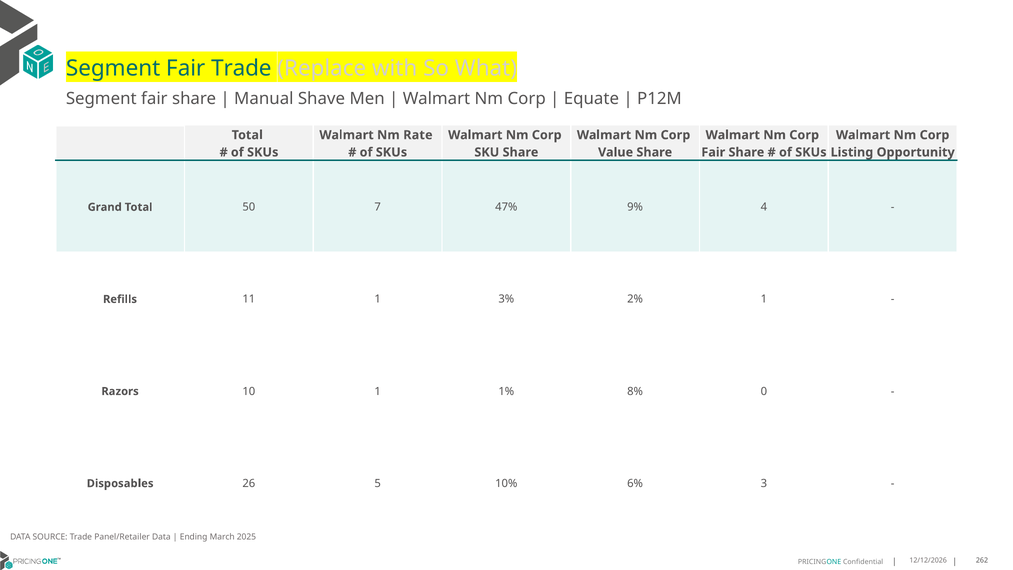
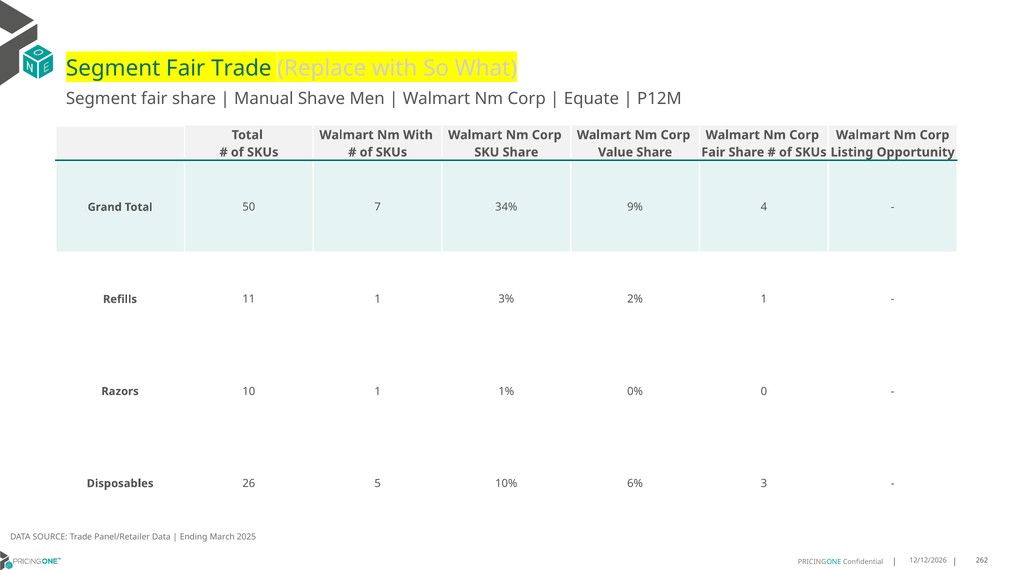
Nm Rate: Rate -> With (418, 135)
47%: 47% -> 34% (506, 207)
8%: 8% -> 0% (635, 391)
